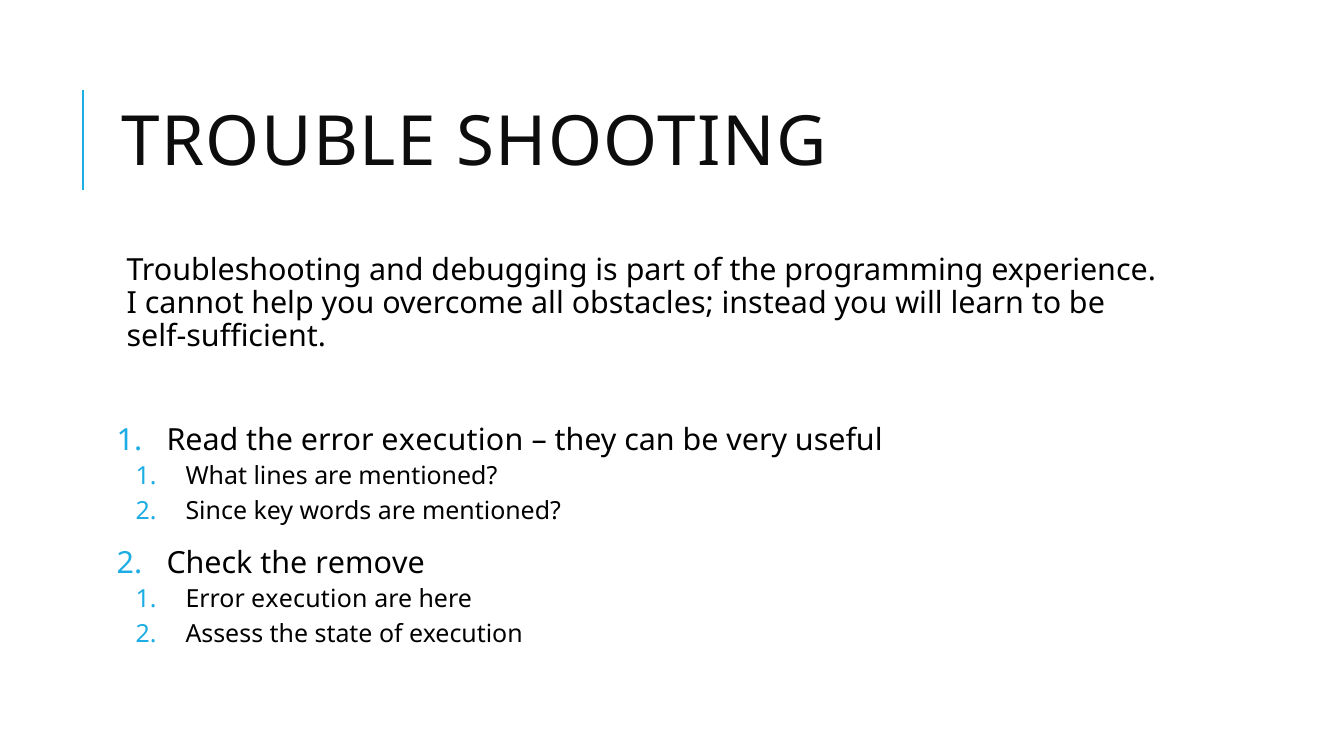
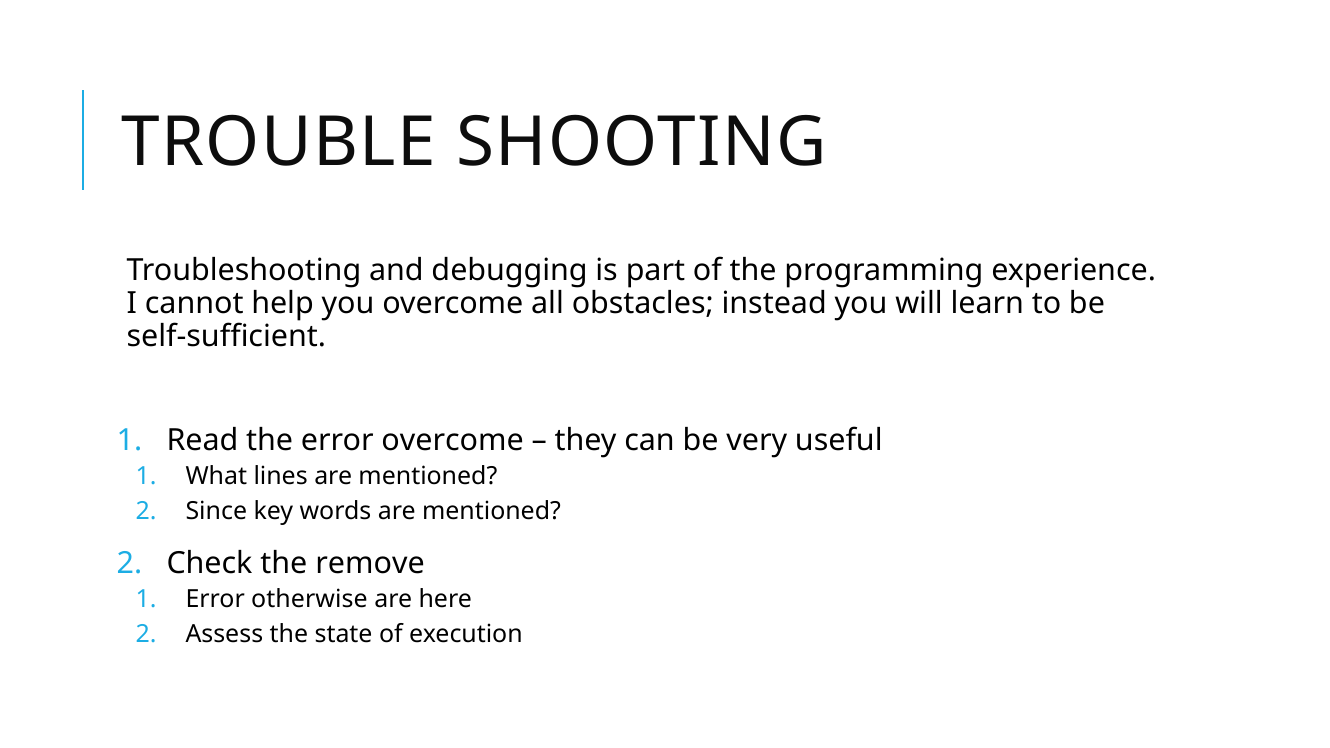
the error execution: execution -> overcome (453, 441)
execution: execution -> otherwise (309, 599)
